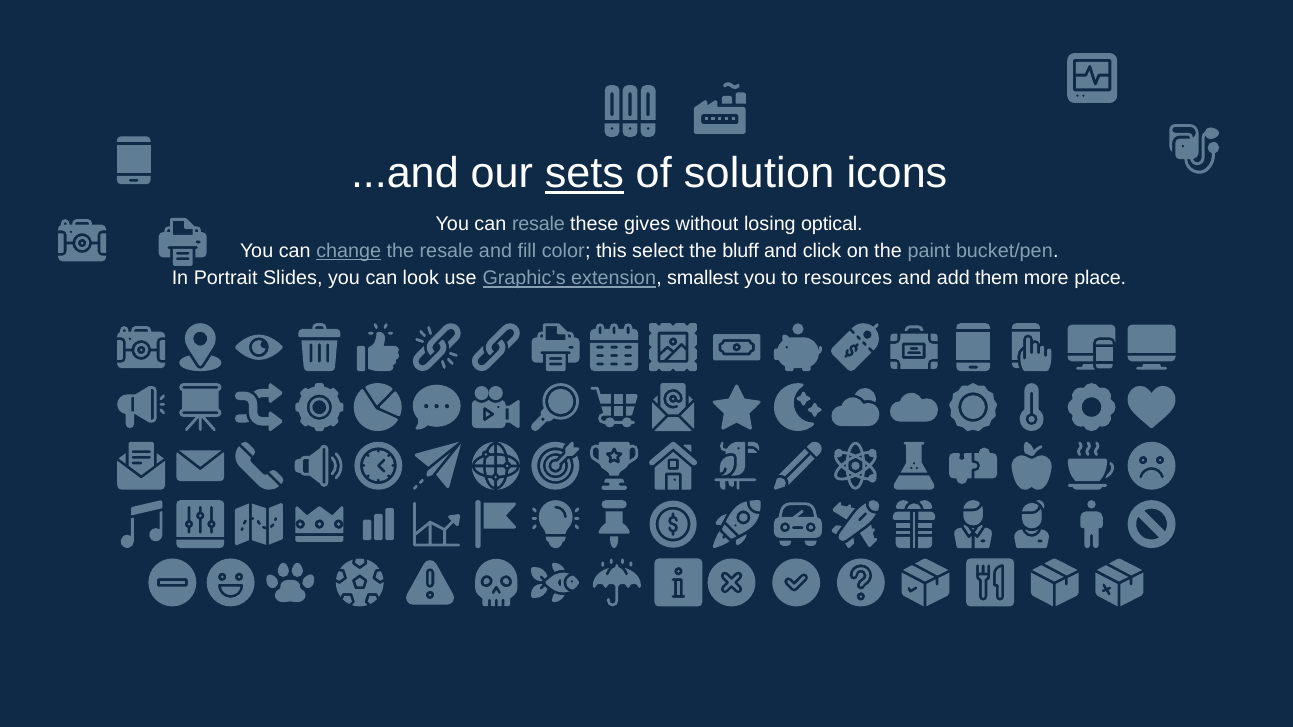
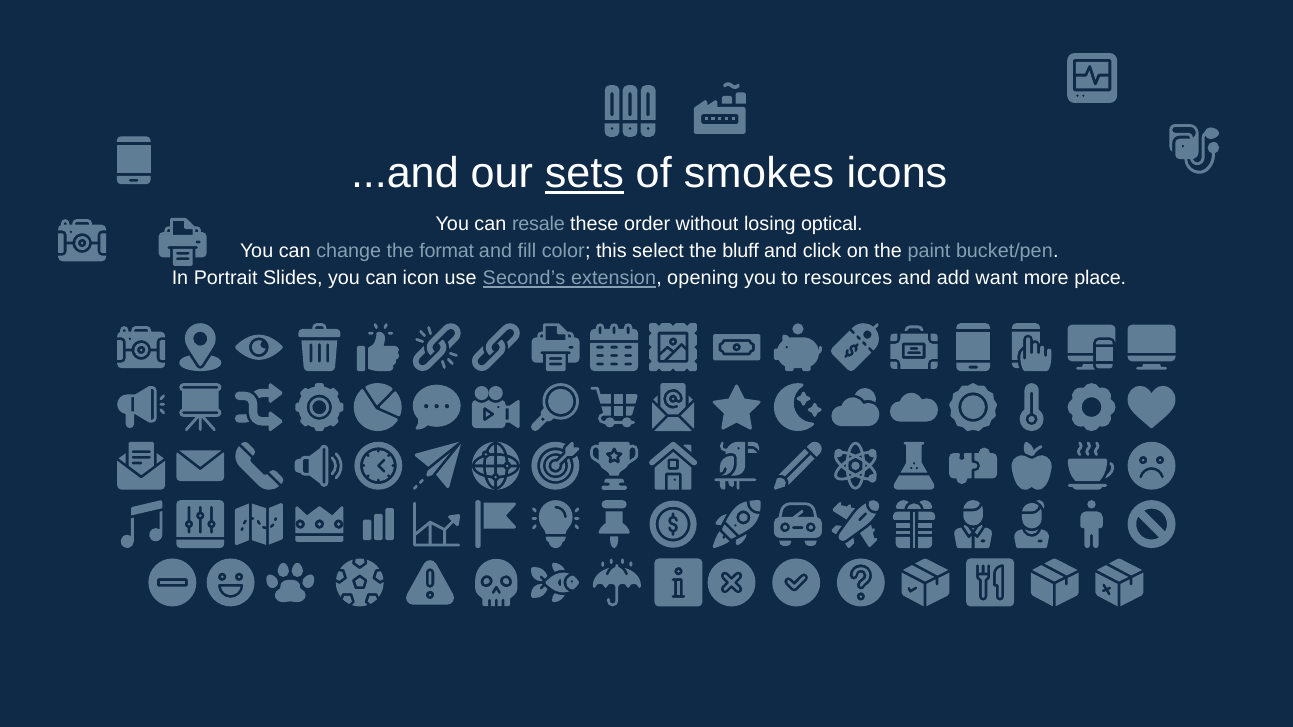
solution: solution -> smokes (759, 174)
gives: gives -> order (647, 224)
change underline: present -> none (349, 251)
the resale: resale -> format (447, 251)
look: look -> icon (421, 279)
Graphic’s: Graphic’s -> Second’s (524, 279)
smallest: smallest -> opening (703, 279)
them: them -> want (997, 279)
